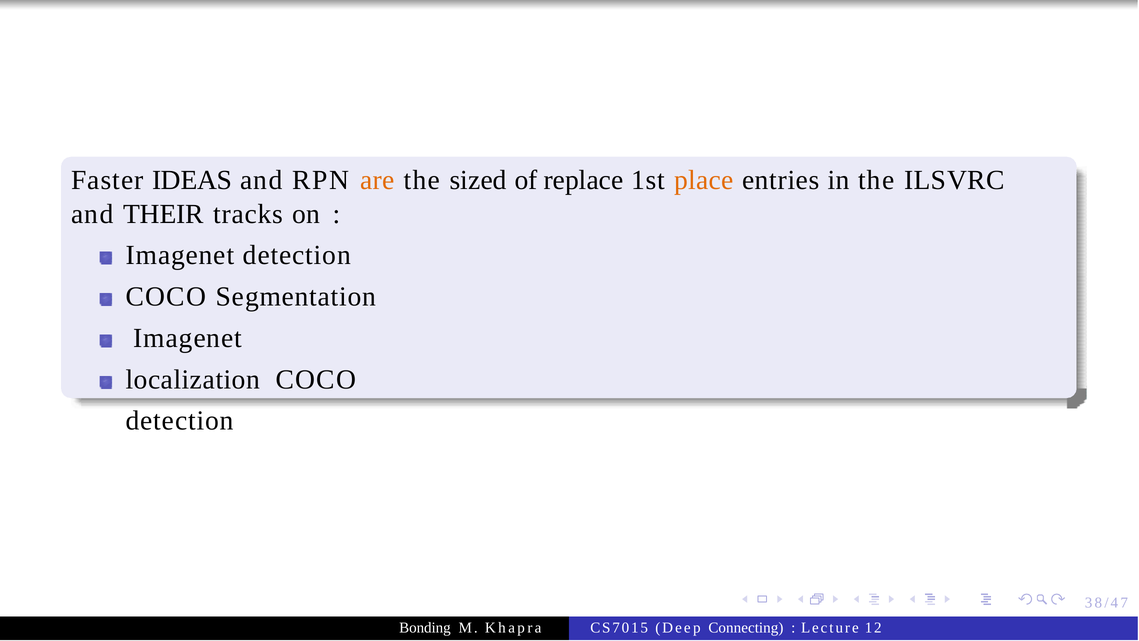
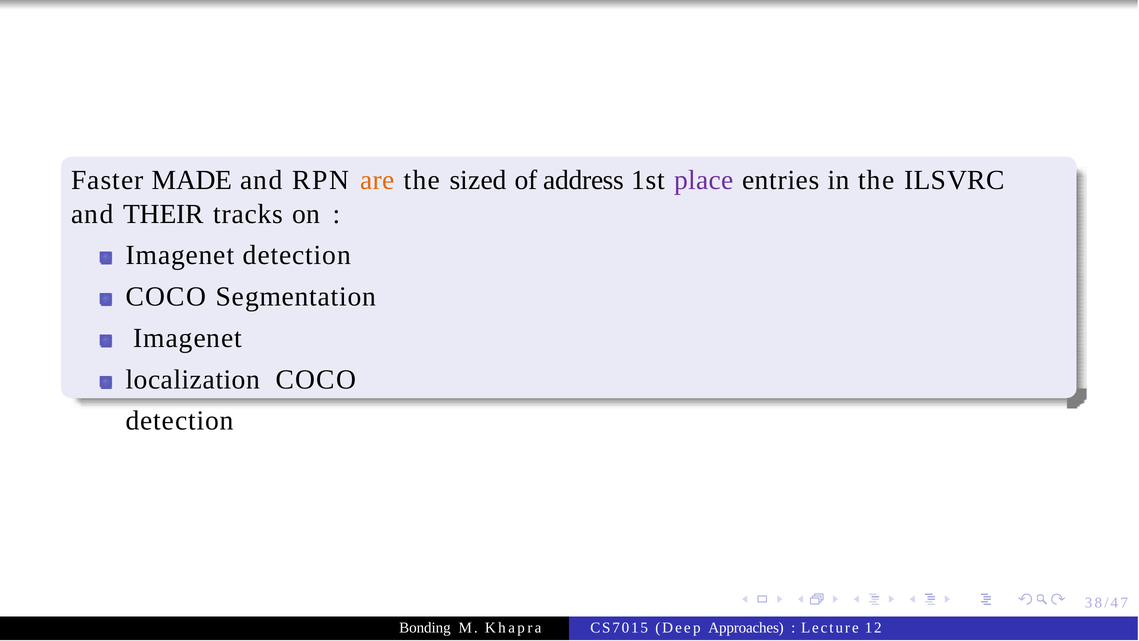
IDEAS: IDEAS -> MADE (192, 180)
replace: replace -> address (584, 180)
place colour: orange -> purple (704, 180)
Connecting: Connecting -> Approaches (746, 628)
